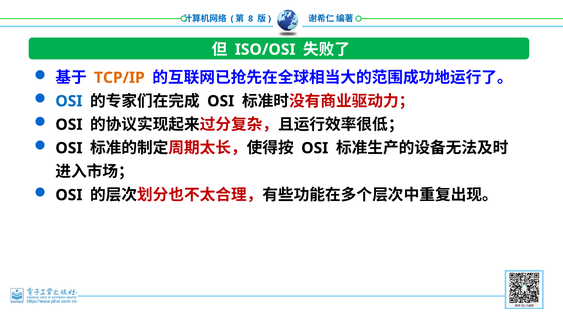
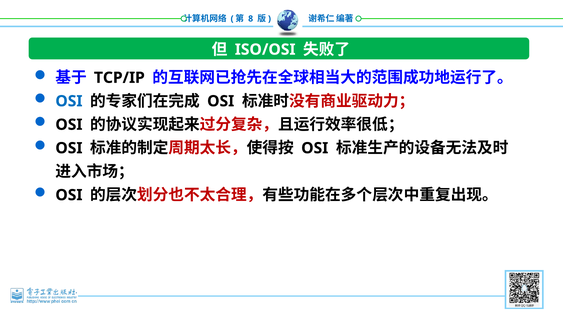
TCP/IP colour: orange -> black (119, 78)
